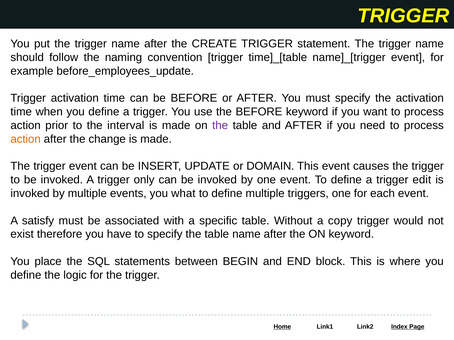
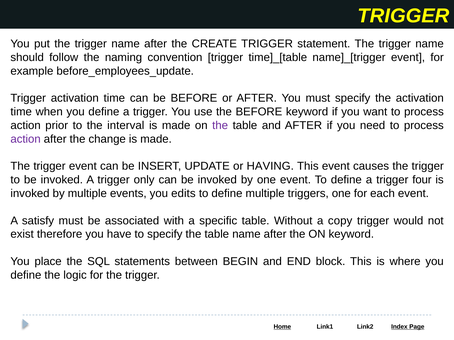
action colour: orange -> purple (26, 139)
DOMAIN: DOMAIN -> HAVING (270, 166)
edit: edit -> four (422, 180)
what: what -> edits (183, 194)
